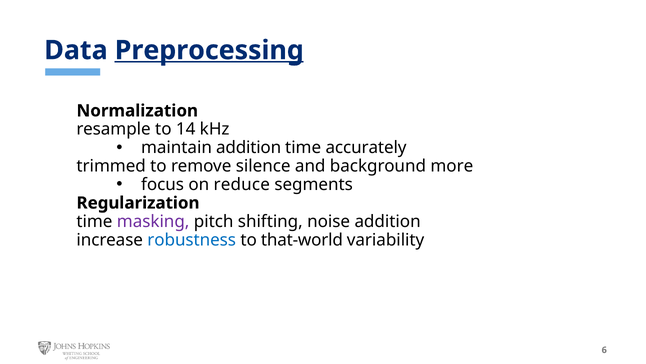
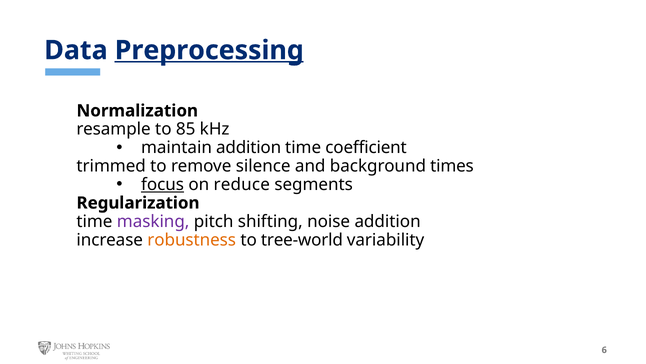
14: 14 -> 85 (186, 129)
accurately: accurately -> coefficient (366, 147)
more: more -> times (452, 166)
focus underline: none -> present (163, 184)
robustness colour: blue -> orange (192, 239)
that-world: that-world -> tree-world (302, 239)
